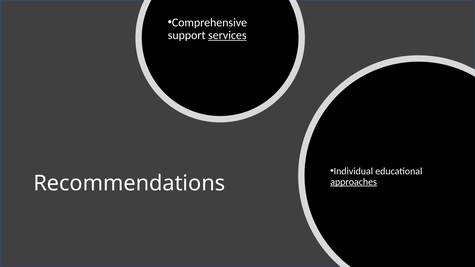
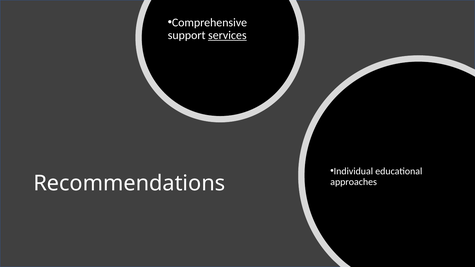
approaches underline: present -> none (354, 182)
